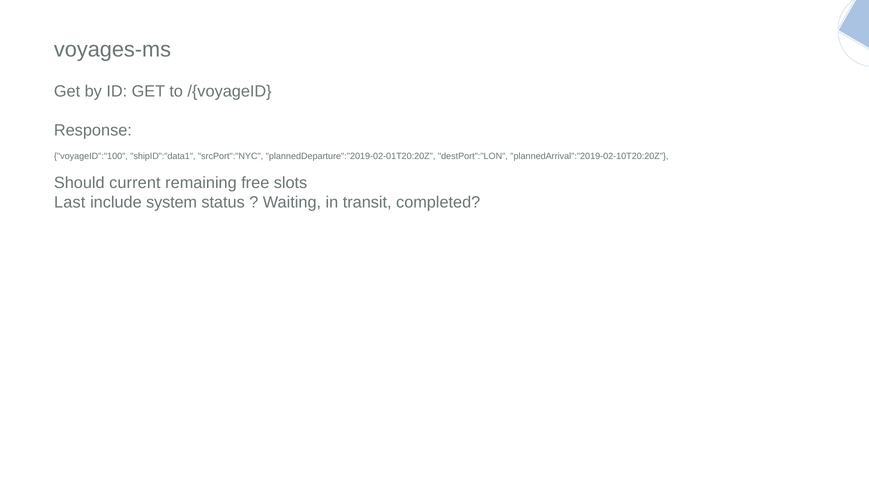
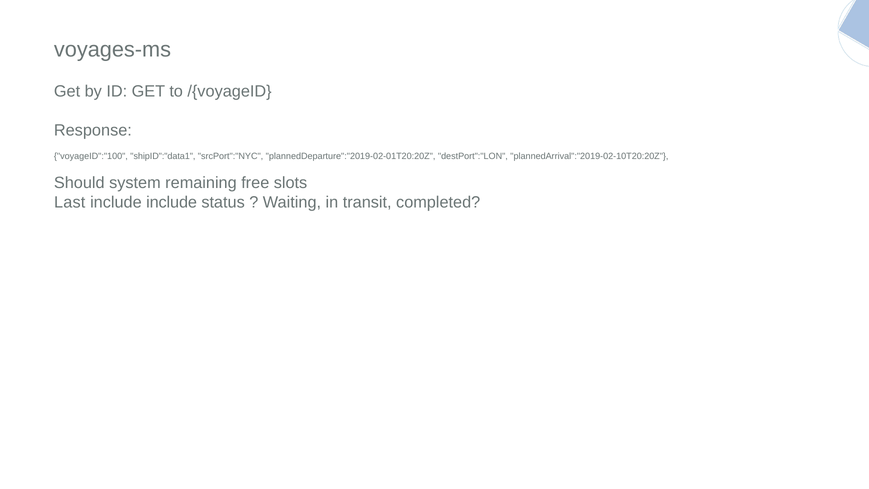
current: current -> system (135, 183)
include system: system -> include (172, 202)
